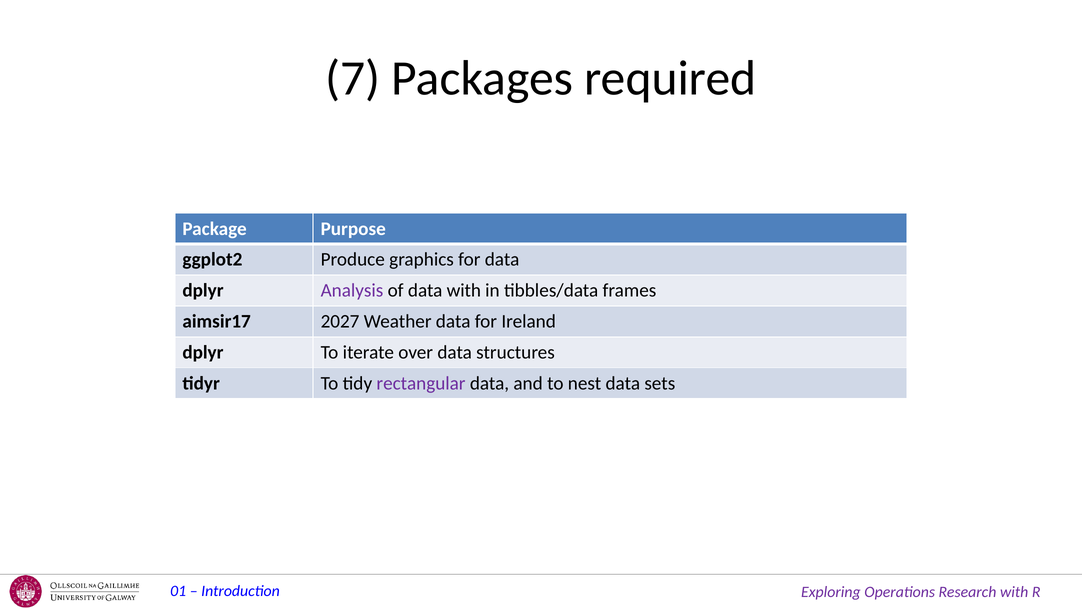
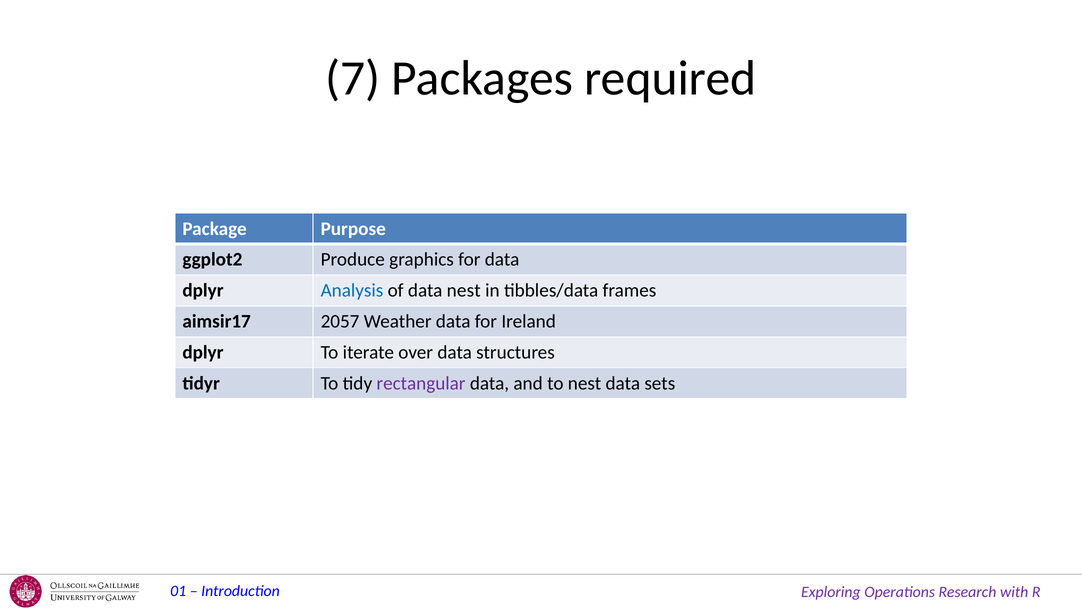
Analysis colour: purple -> blue (352, 290)
data with: with -> nest (464, 290)
2027: 2027 -> 2057 (340, 321)
